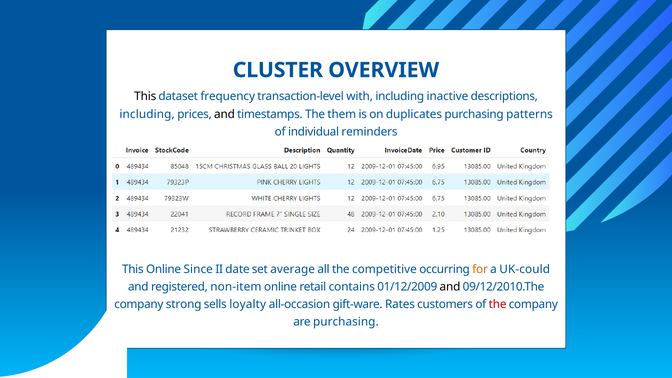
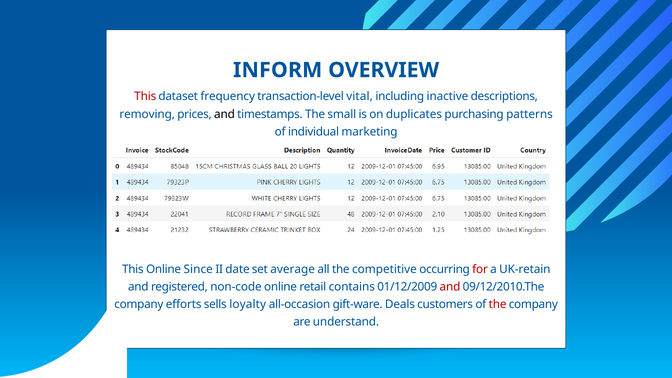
CLUSTER: CLUSTER -> INFORM (278, 70)
This colour: black -> red (145, 97)
with: with -> vital (360, 97)
including: including -> removing (147, 114)
them: them -> small (342, 114)
reminders: reminders -> marketing (369, 132)
for colour: orange -> red (480, 269)
UK-could: UK-could -> UK-retain (525, 269)
non-item: non-item -> non-code (236, 287)
and colour: black -> red (450, 287)
strong: strong -> efforts (184, 304)
Rates: Rates -> Deals (400, 304)
are purchasing: purchasing -> understand (346, 322)
